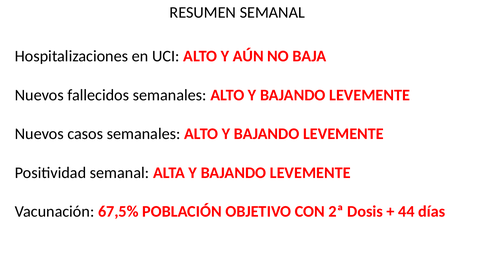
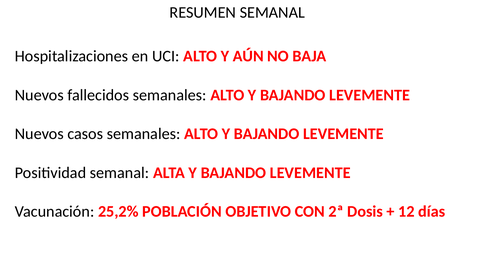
67,5%: 67,5% -> 25,2% (118, 211)
44: 44 -> 12 (406, 211)
